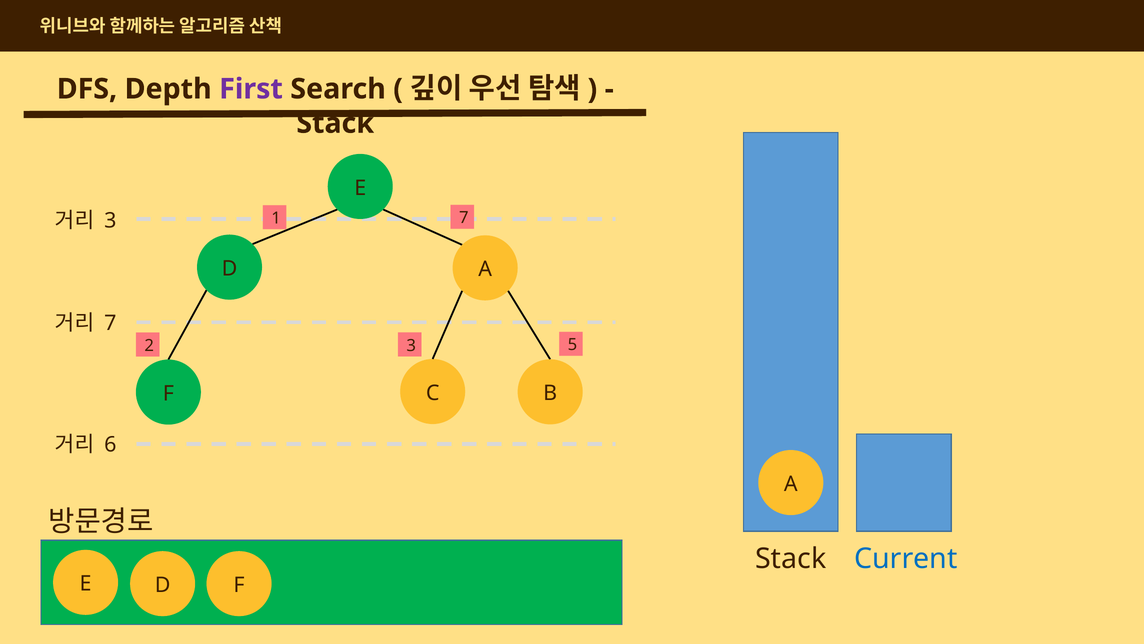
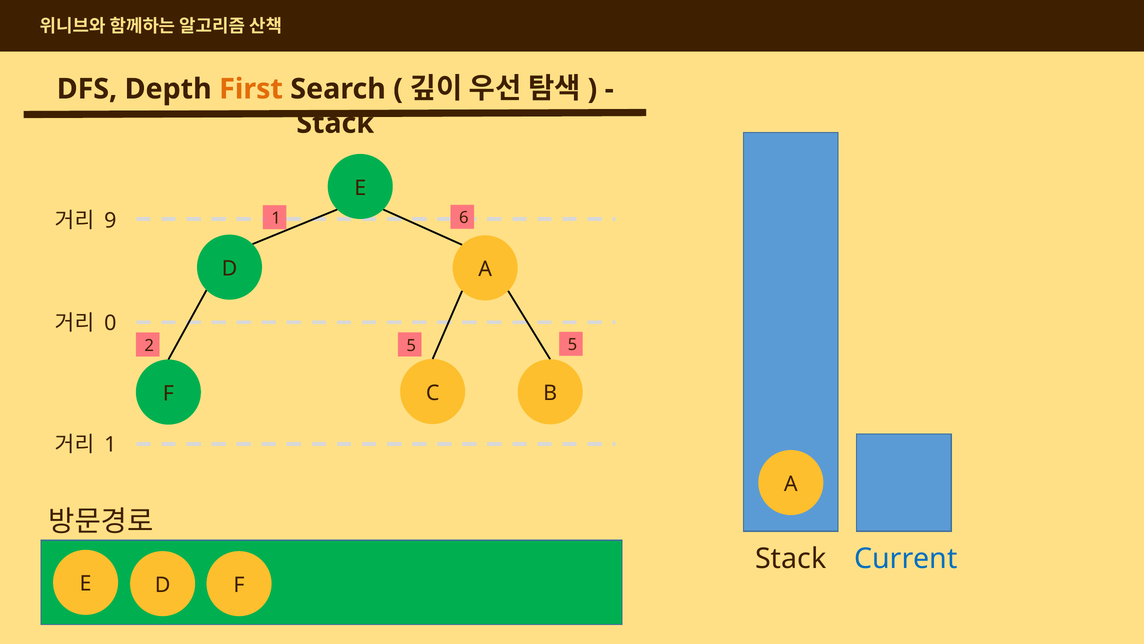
First colour: purple -> orange (251, 89)
3: 3 -> 9 (110, 220)
1 7: 7 -> 6 (464, 218)
7: 7 -> 0 (110, 323)
2 3: 3 -> 5 (411, 345)
6: 6 -> 1 (110, 444)
